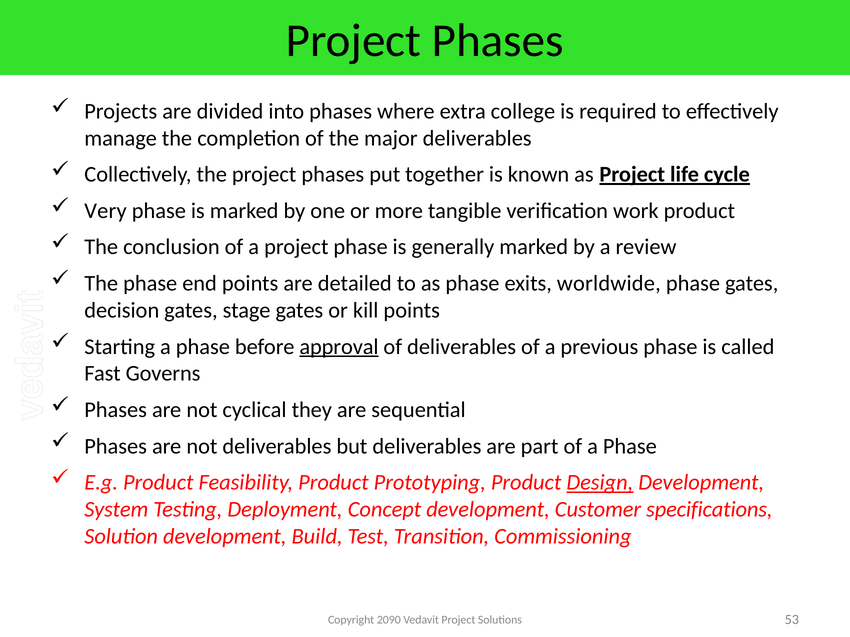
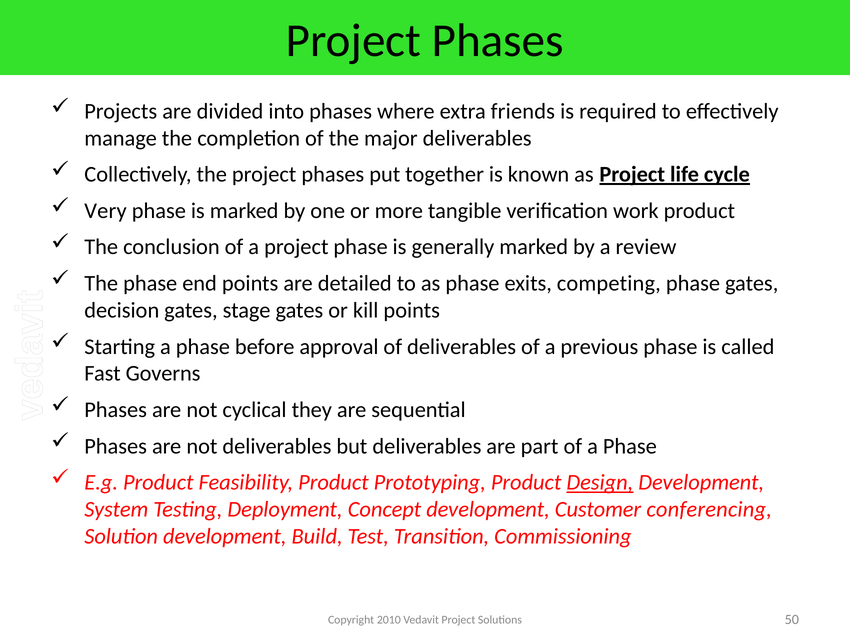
college: college -> friends (523, 111)
worldwide: worldwide -> competing (609, 284)
approval underline: present -> none (339, 347)
specifications: specifications -> conferencing (709, 510)
2090: 2090 -> 2010 (389, 620)
53: 53 -> 50 (792, 620)
